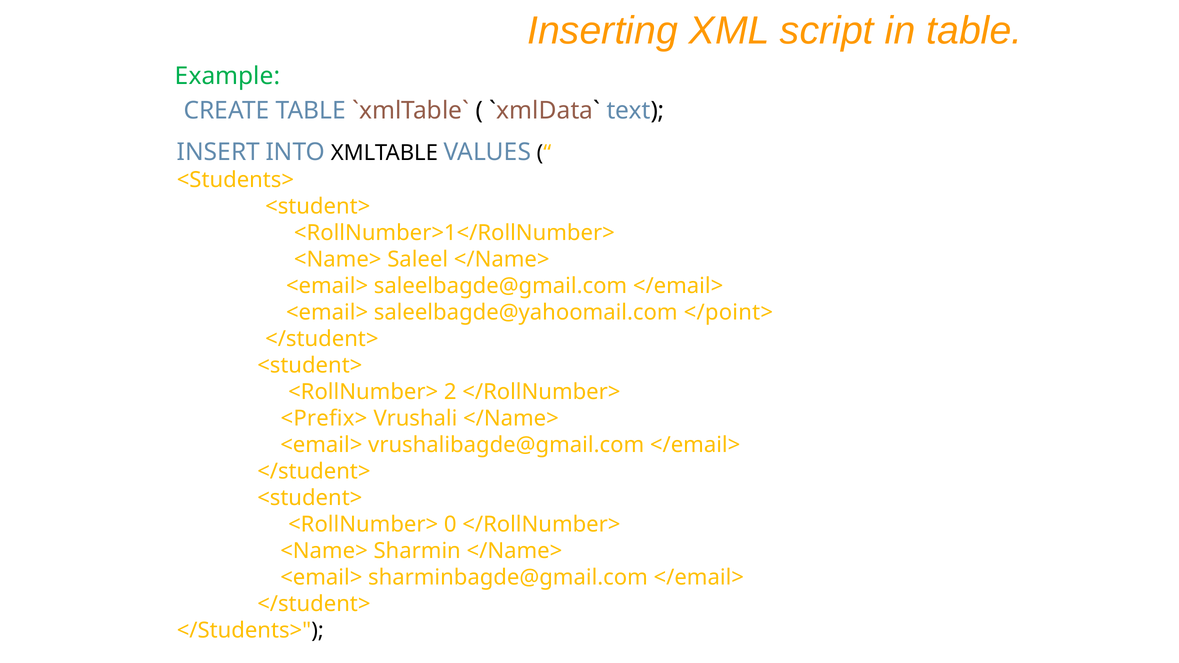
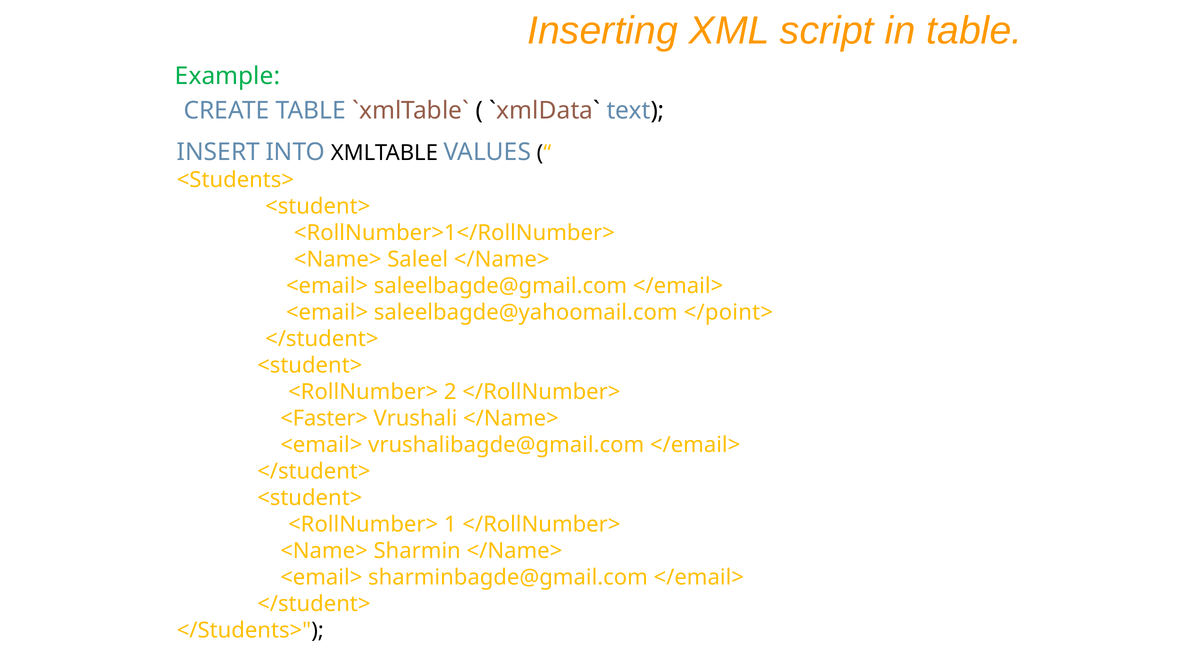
<Prefix>: <Prefix> -> <Faster> (324, 419)
0: 0 -> 1 (450, 525)
